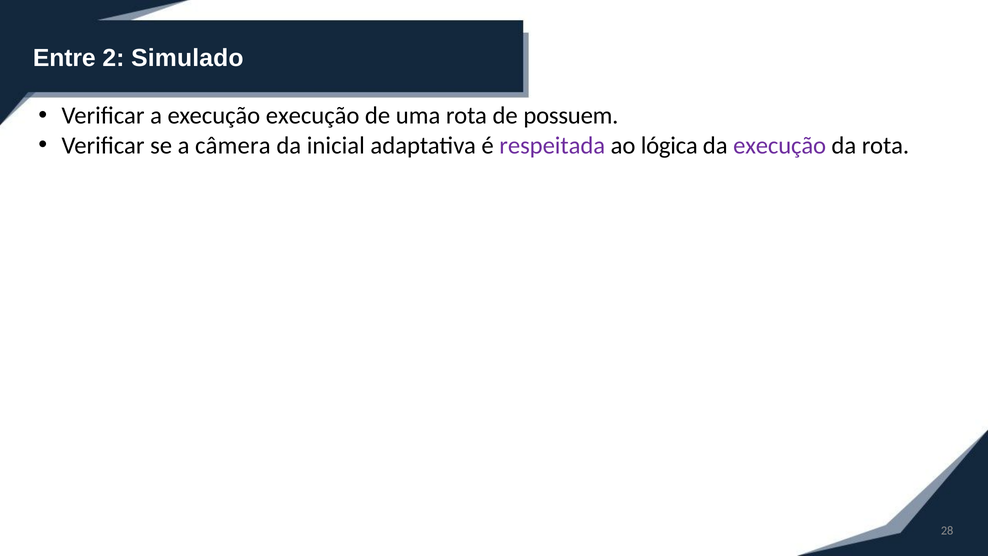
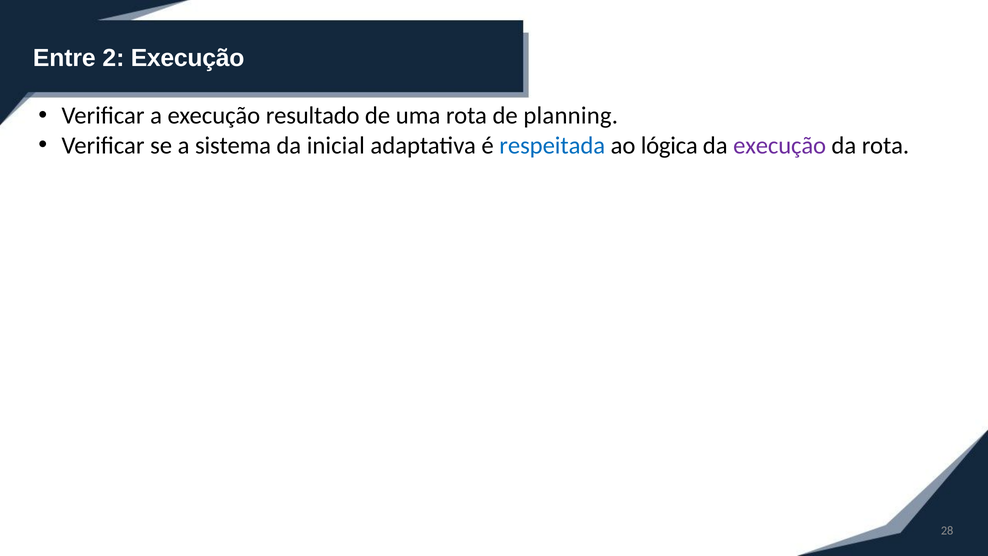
2 Simulado: Simulado -> Execução (188, 58)
execução execução: execução -> resultado (313, 116)
possuem: possuem -> planning (571, 116)
câmera: câmera -> sistema (233, 145)
respeitada colour: purple -> blue (552, 145)
